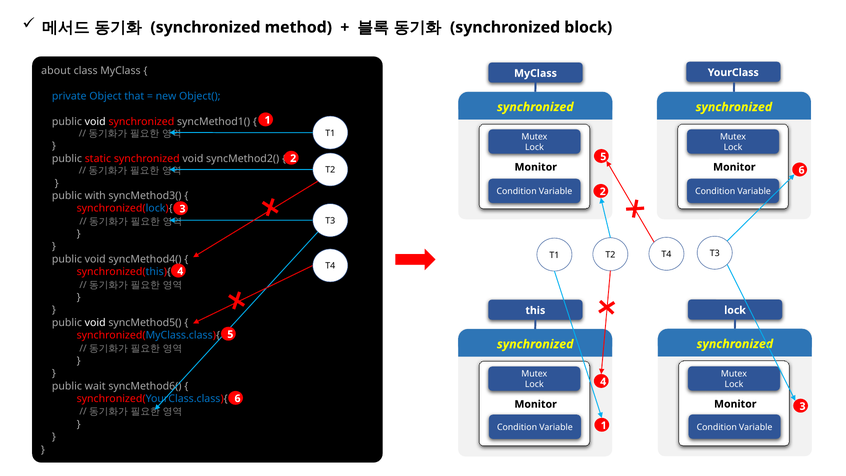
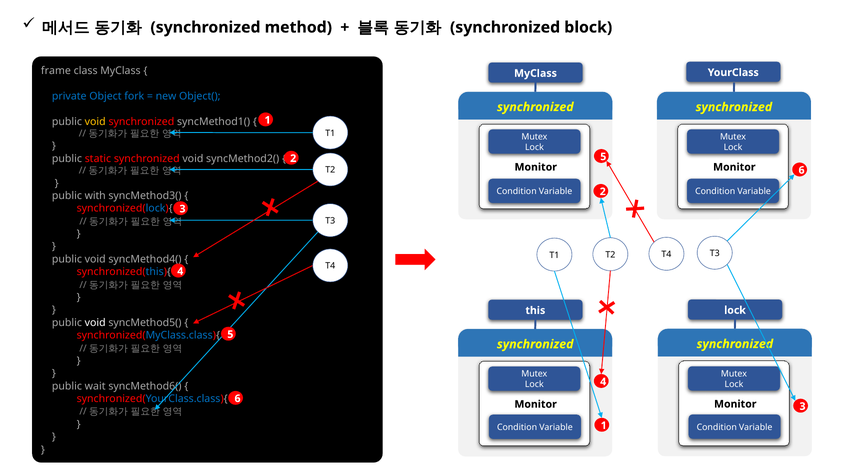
about: about -> frame (56, 71)
that: that -> fork (134, 96)
void colour: white -> yellow (95, 122)
